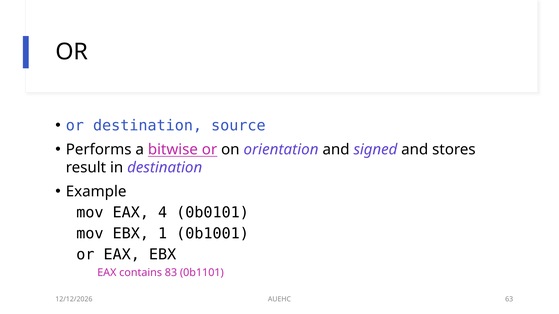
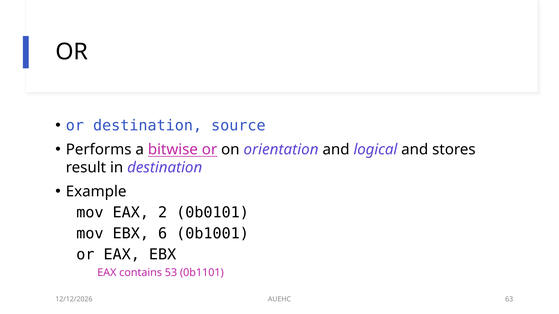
signed: signed -> logical (375, 150)
4: 4 -> 2 (163, 213)
1: 1 -> 6 (163, 234)
83: 83 -> 53 (171, 273)
